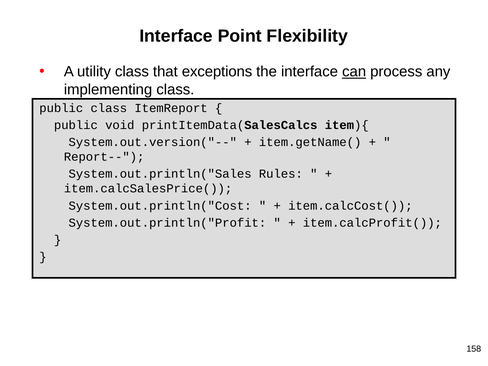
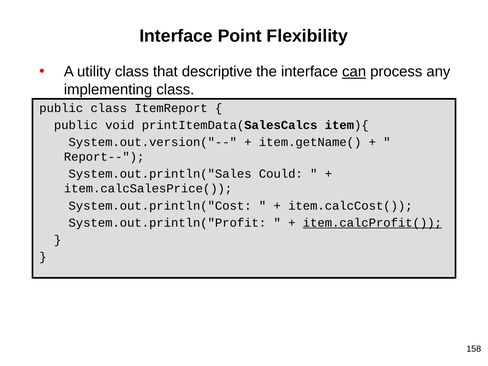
exceptions: exceptions -> descriptive (217, 72)
Rules: Rules -> Could (281, 174)
item.calcProfit( underline: none -> present (372, 223)
